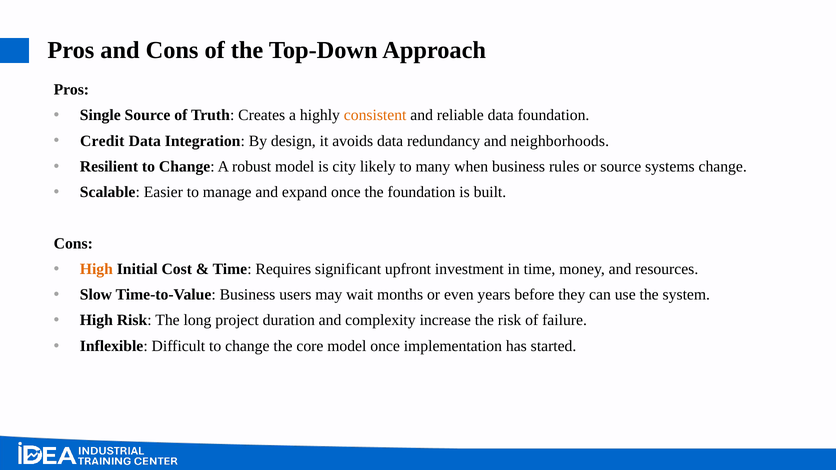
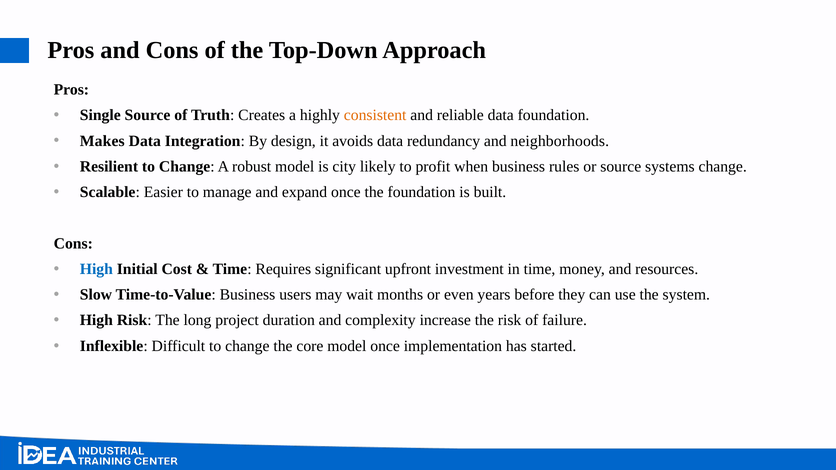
Credit: Credit -> Makes (102, 141)
many: many -> profit (433, 167)
High colour: orange -> blue (96, 269)
